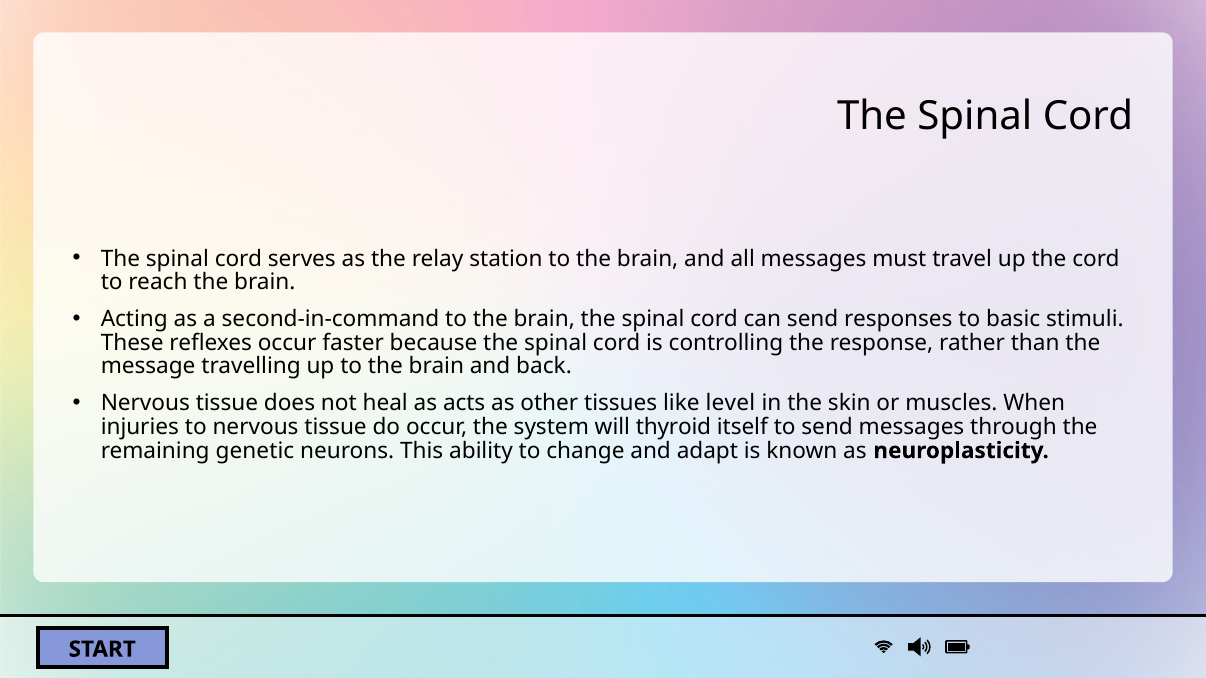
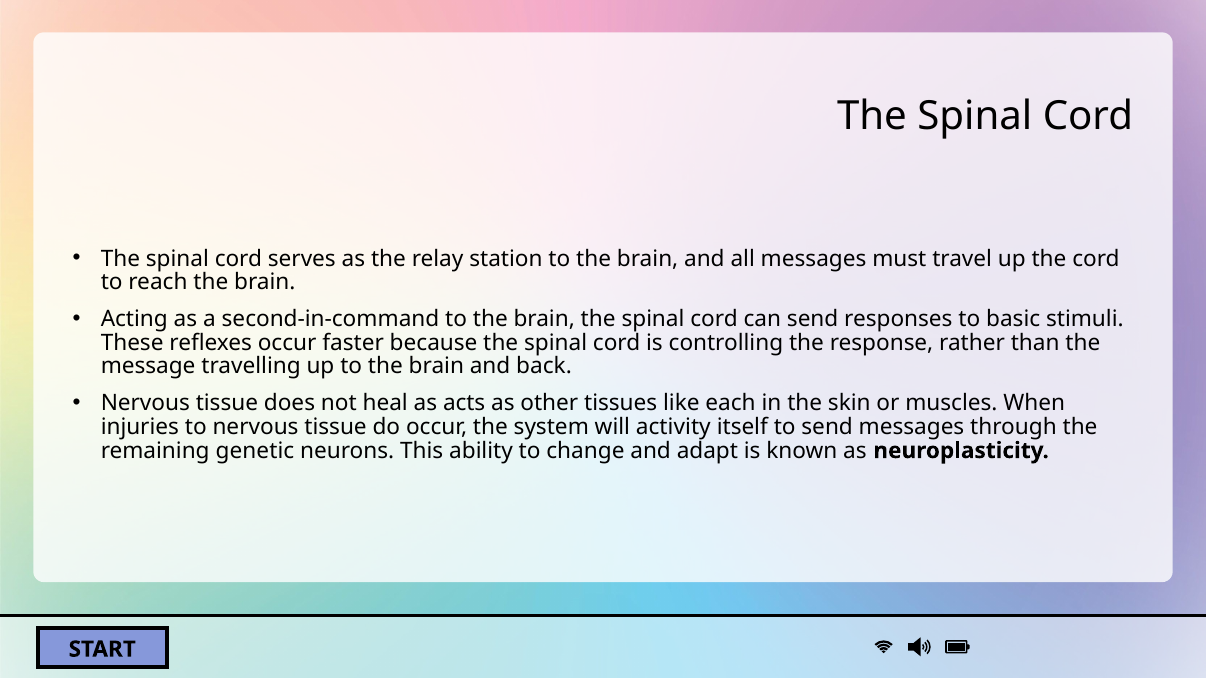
level: level -> each (731, 403)
thyroid: thyroid -> activity (673, 427)
